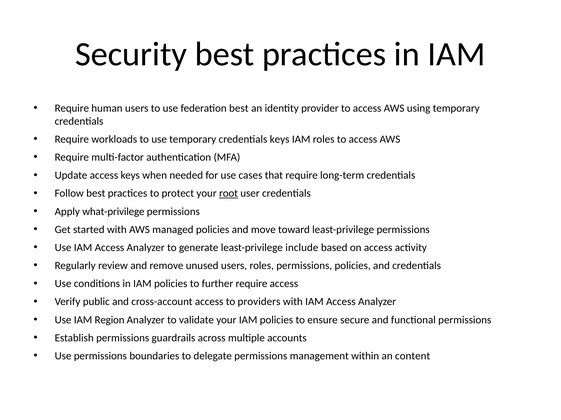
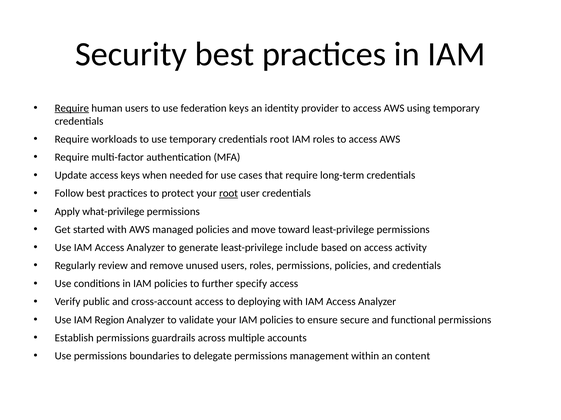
Require underline: none -> present (72, 108)
federation best: best -> keys (239, 108)
credentials keys: keys -> root (280, 139)
further require: require -> specify (251, 284)
providers: providers -> deploying (259, 302)
